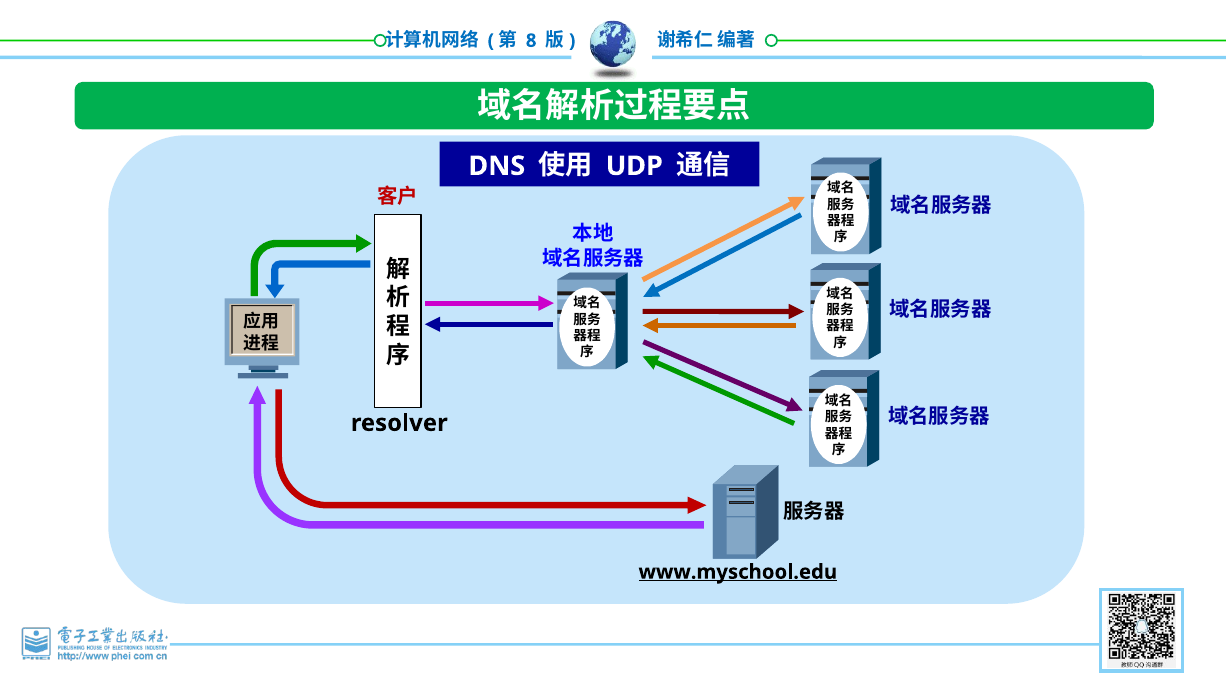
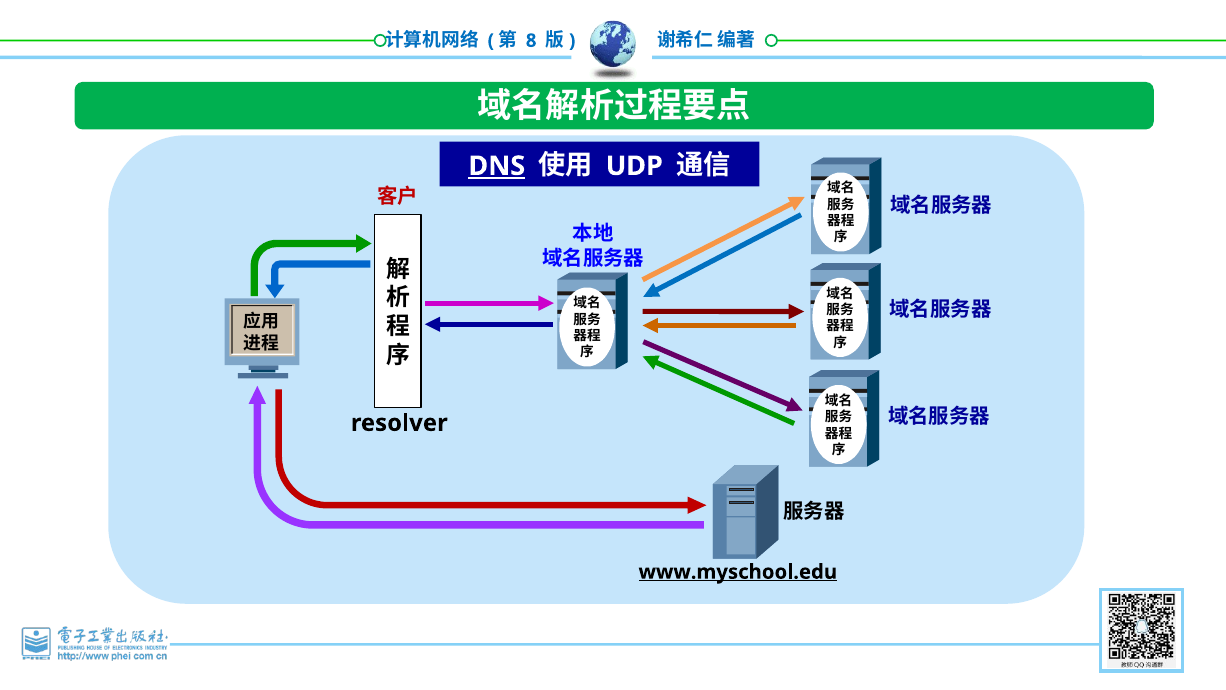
DNS underline: none -> present (497, 166)
